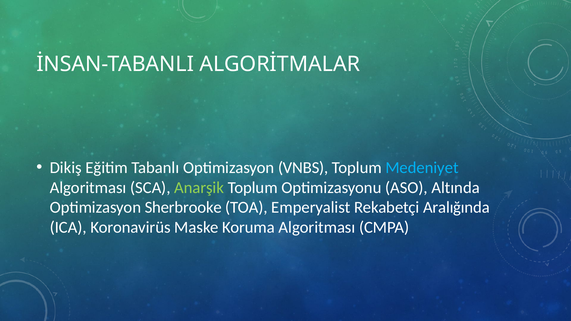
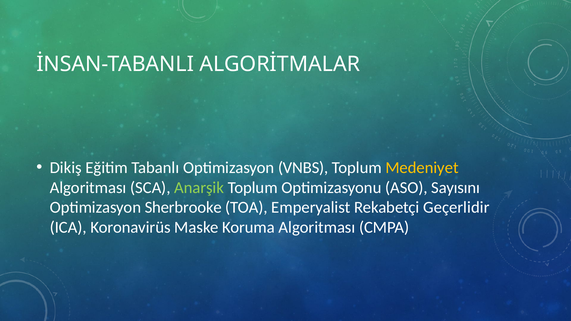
Medeniyet colour: light blue -> yellow (422, 168)
Altında: Altında -> Sayısını (456, 188)
Aralığında: Aralığında -> Geçerlidir (456, 208)
